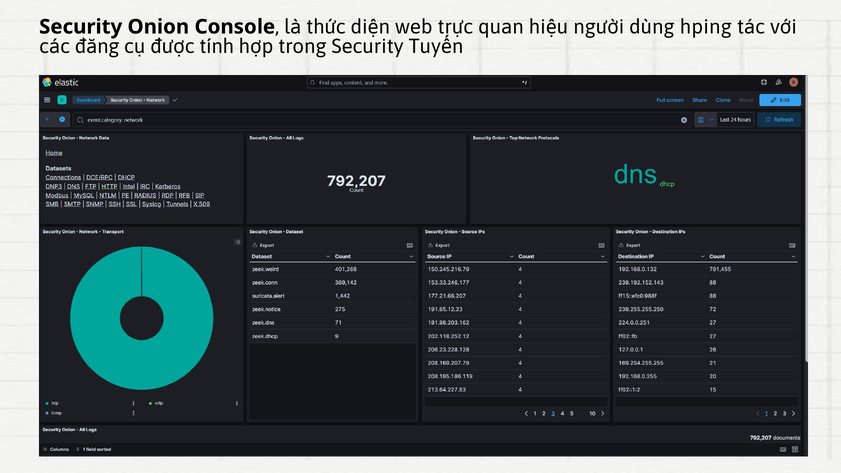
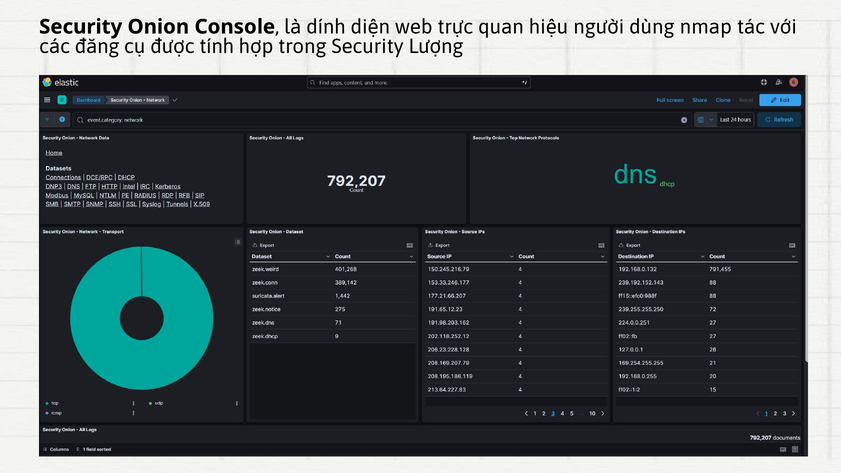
thức: thức -> dính (326, 27)
hping: hping -> nmap (706, 27)
Tuyến: Tuyến -> Lượng (436, 47)
